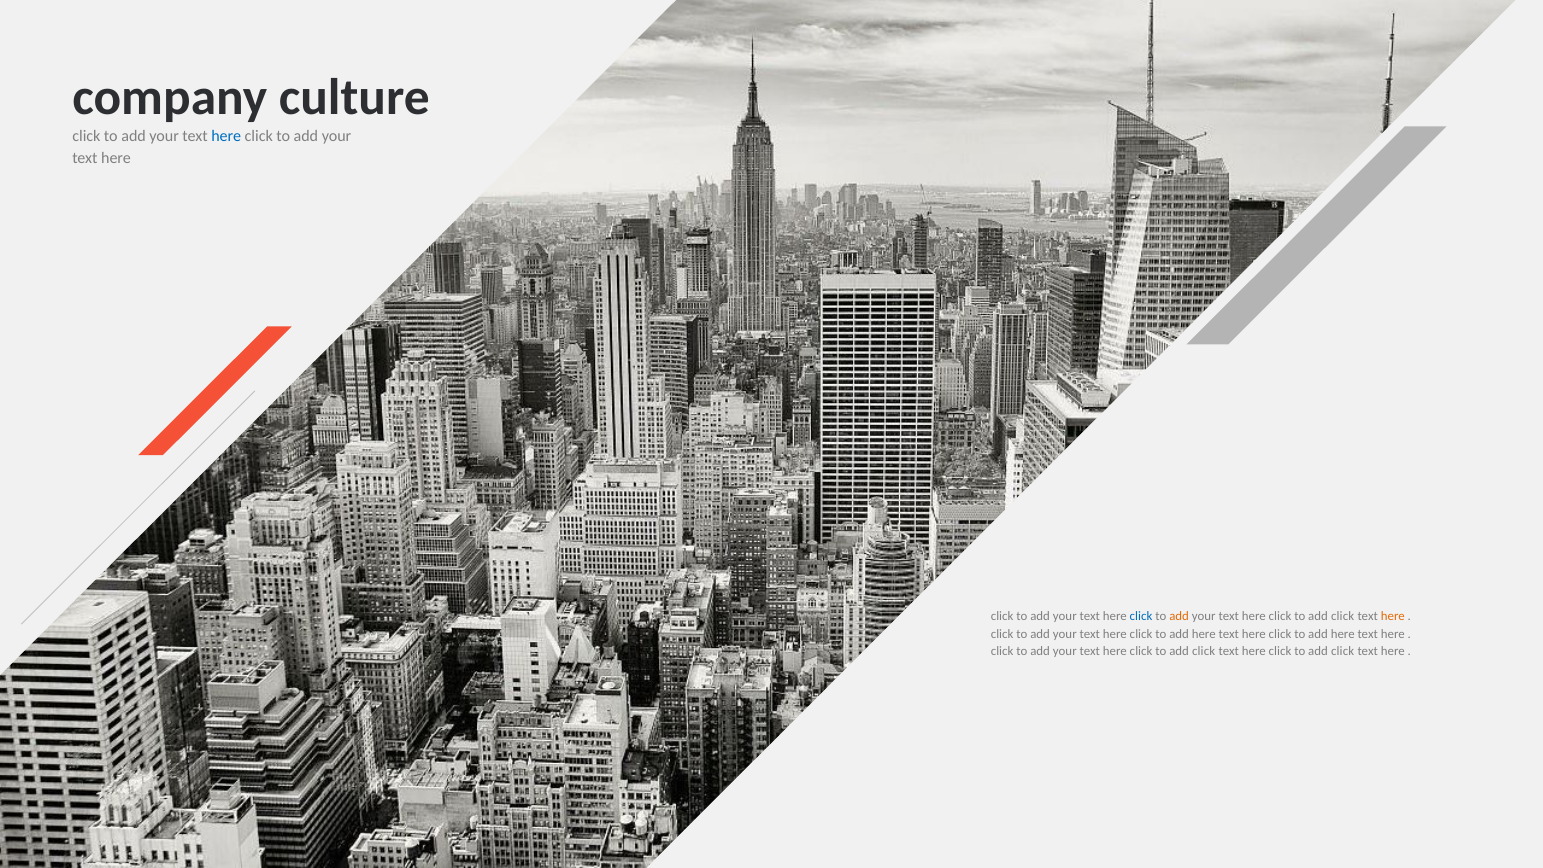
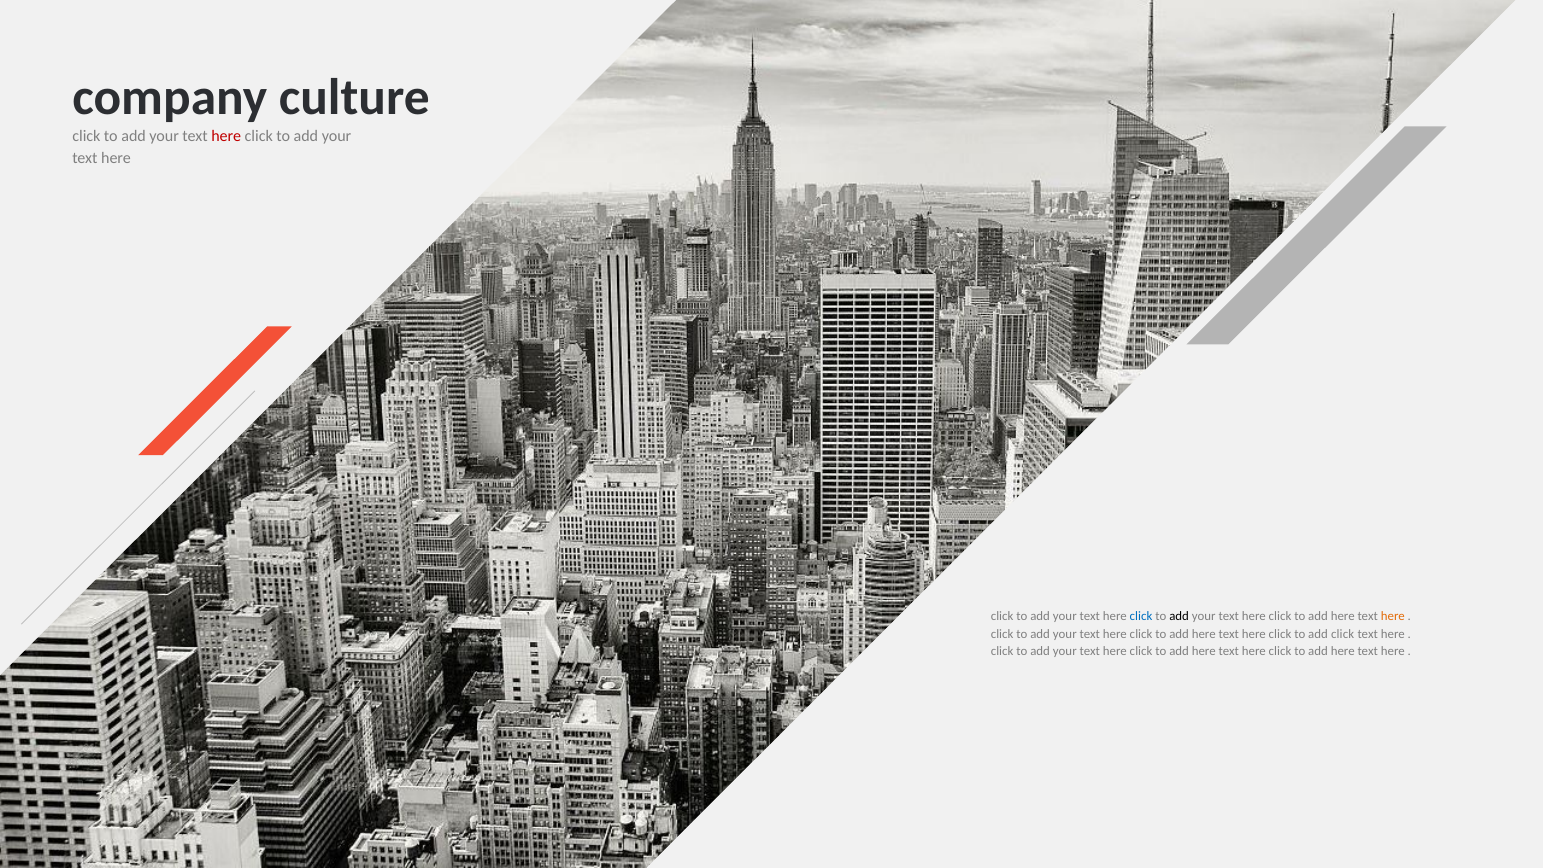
here colour: blue -> red (226, 136)
add colour: orange -> black (1179, 616)
click: click -> here (1343, 616)
here: here -> click (1343, 634)
click: click -> here (1204, 652)
click: click -> here (1343, 652)
